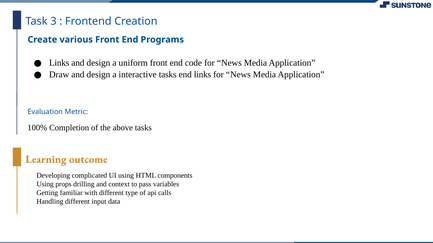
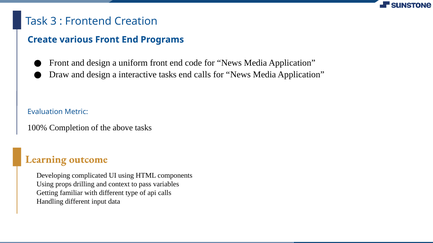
Links: Links -> Front (59, 63)
end links: links -> calls (202, 75)
